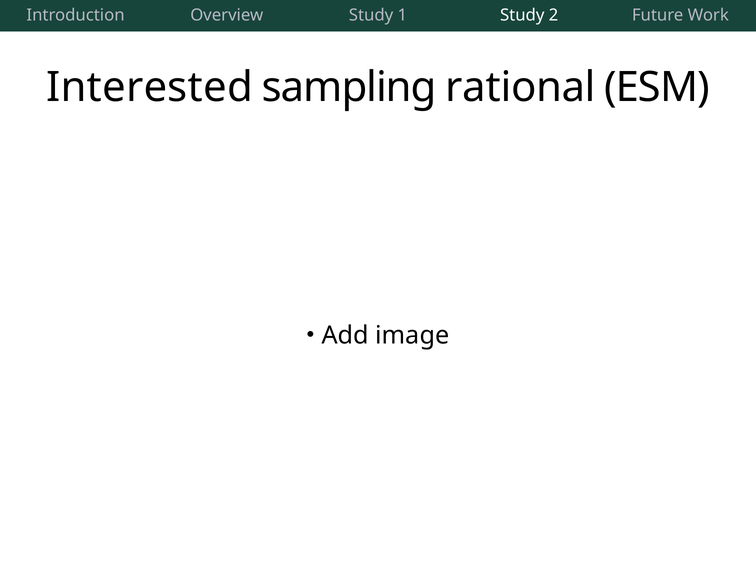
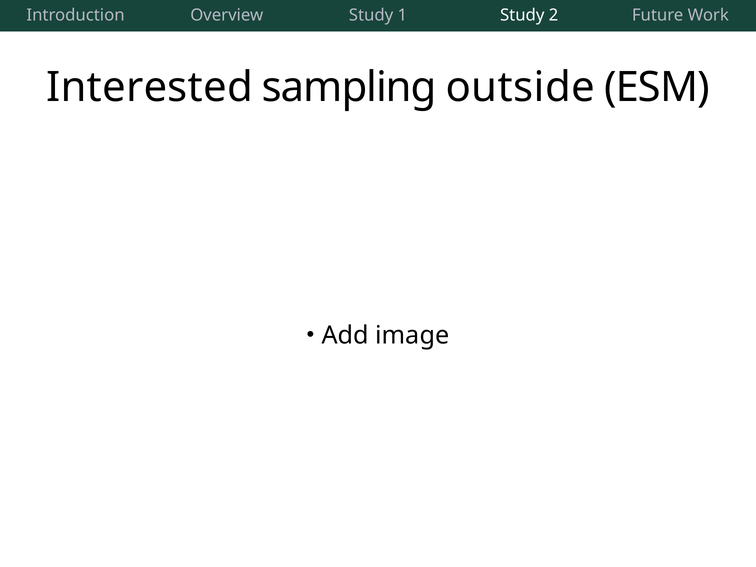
rational: rational -> outside (520, 87)
